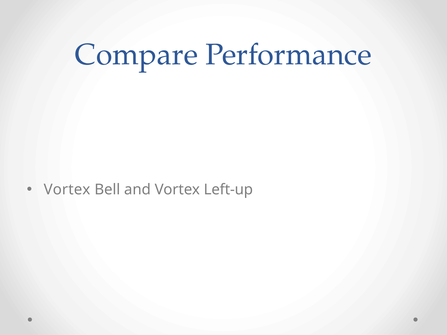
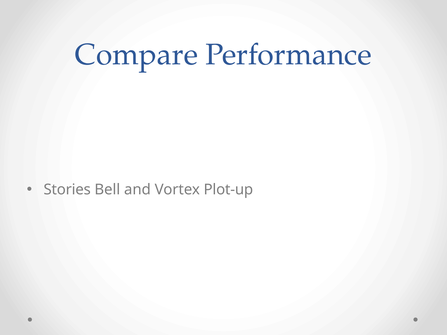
Vortex: Vortex -> Stories (67, 190)
Left-up: Left-up -> Plot-up (228, 190)
